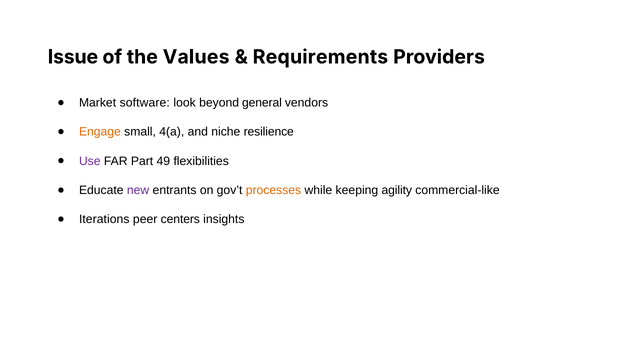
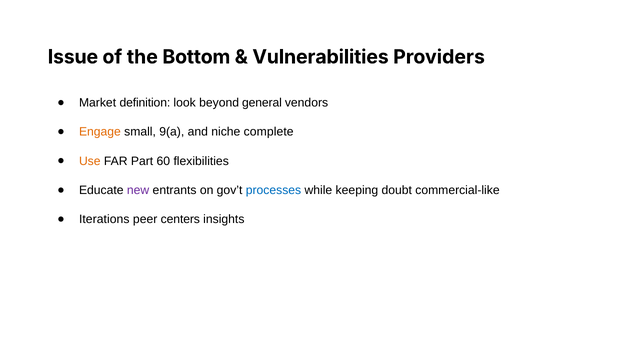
Values: Values -> Bottom (196, 57)
Requirements: Requirements -> Vulnerabilities (321, 57)
software: software -> definition (145, 103)
4(a: 4(a -> 9(a (172, 132)
resilience: resilience -> complete (269, 132)
Use colour: purple -> orange (90, 161)
49: 49 -> 60 (163, 161)
processes colour: orange -> blue (273, 190)
agility: agility -> doubt (397, 190)
